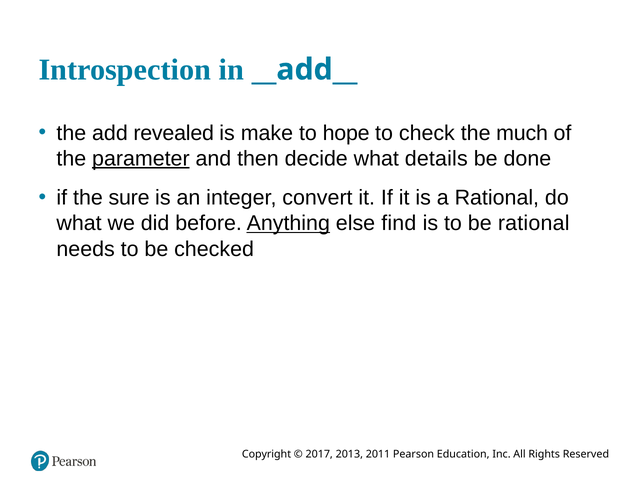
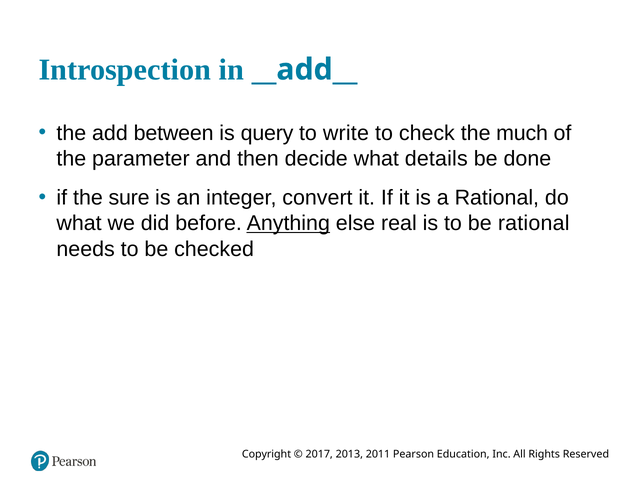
revealed: revealed -> between (174, 133)
make: make -> query (267, 133)
hope: hope -> write (346, 133)
parameter underline: present -> none (141, 159)
find: find -> real (399, 224)
